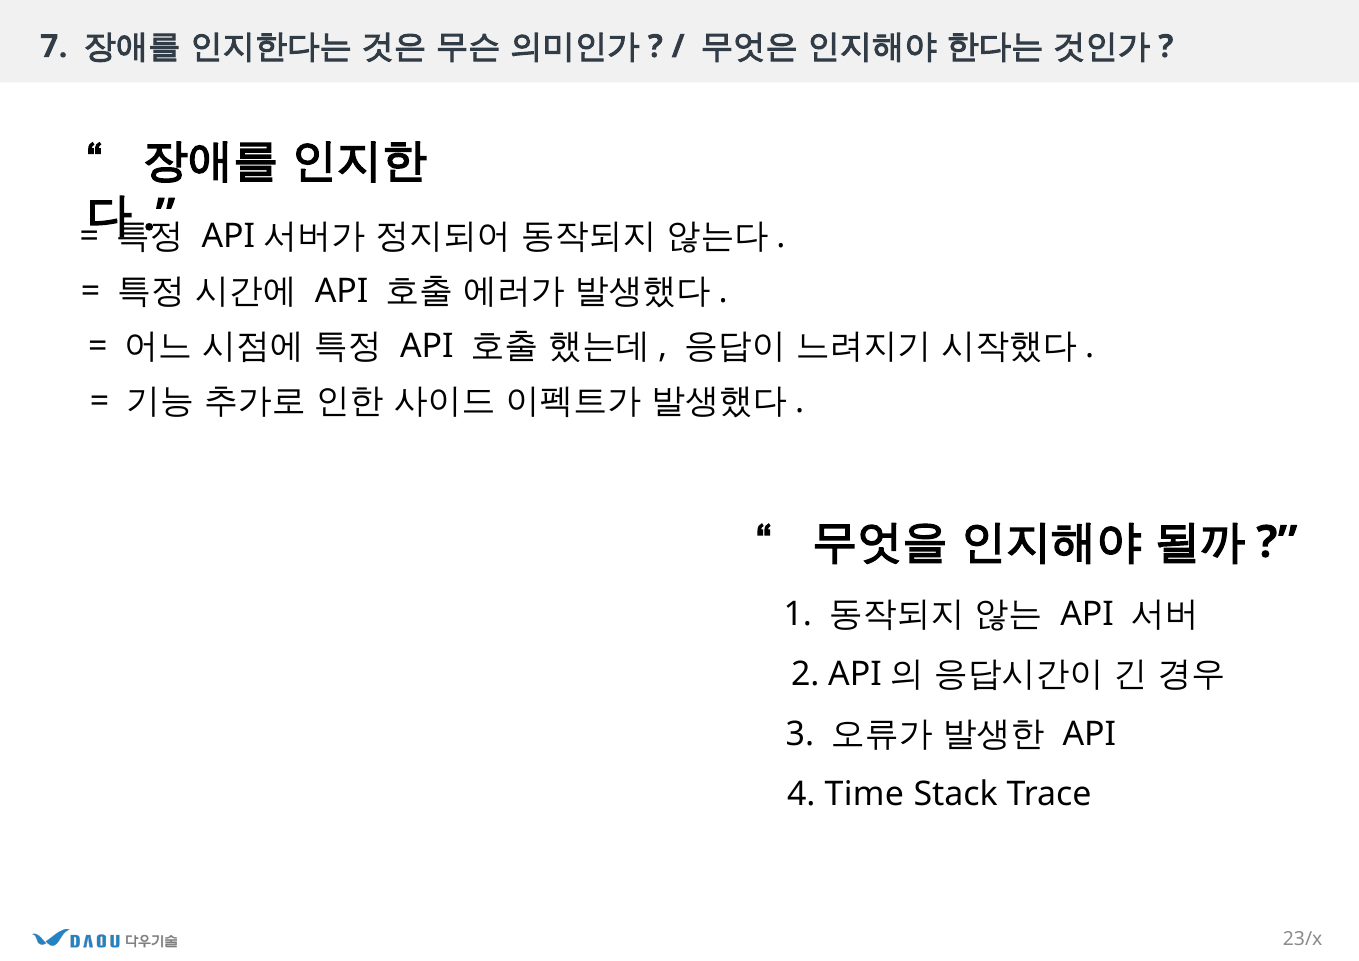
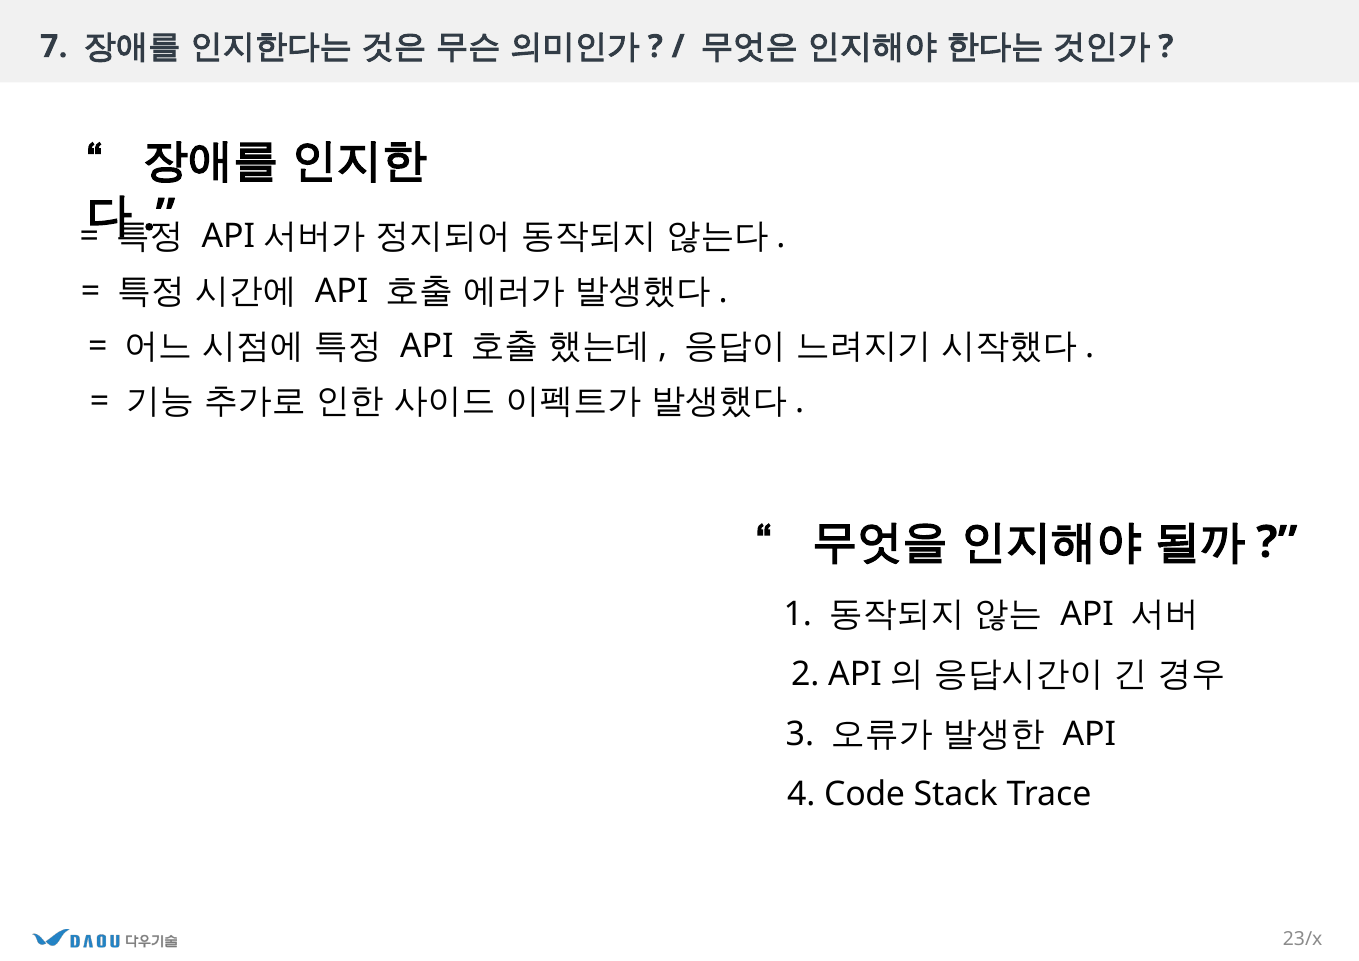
Time: Time -> Code (865, 795)
